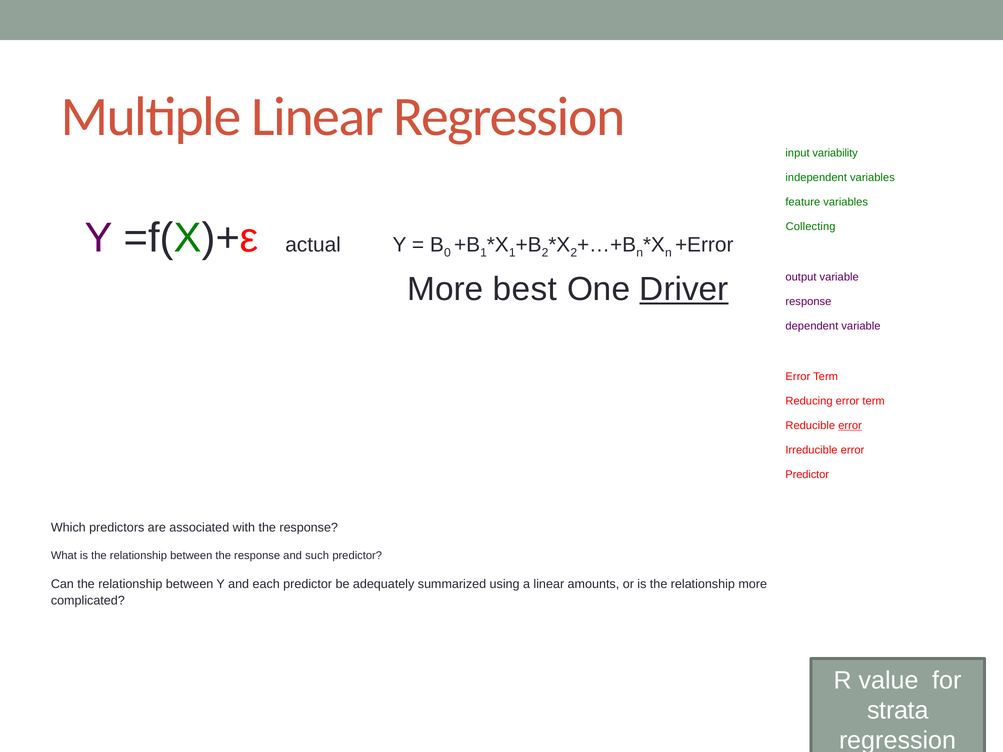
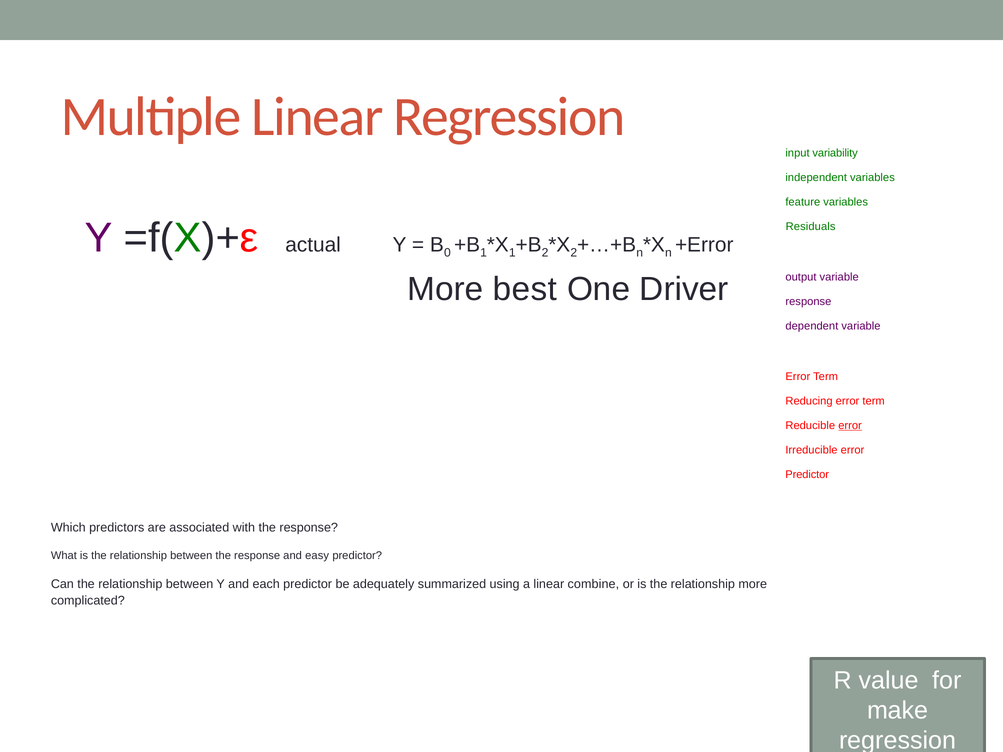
Collecting: Collecting -> Residuals (811, 227)
Driver underline: present -> none (684, 289)
such: such -> easy (317, 556)
amounts: amounts -> combine (593, 584)
strata: strata -> make (898, 711)
